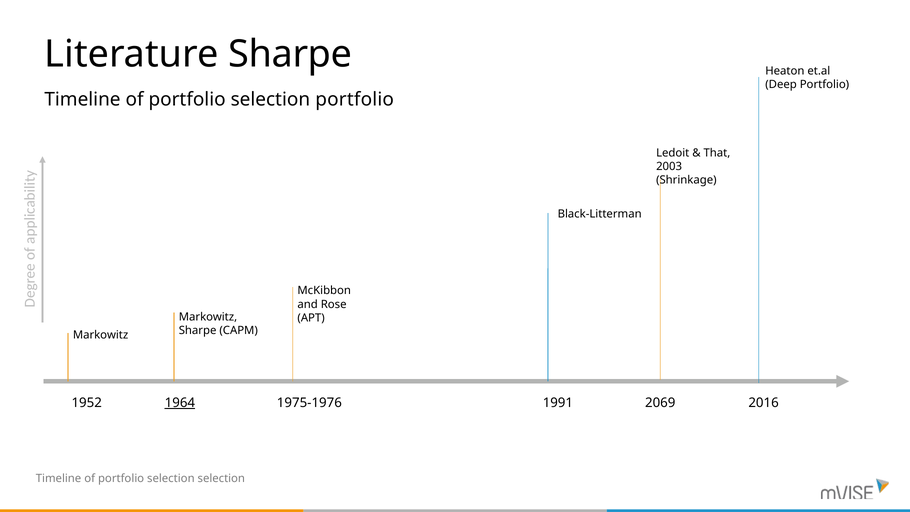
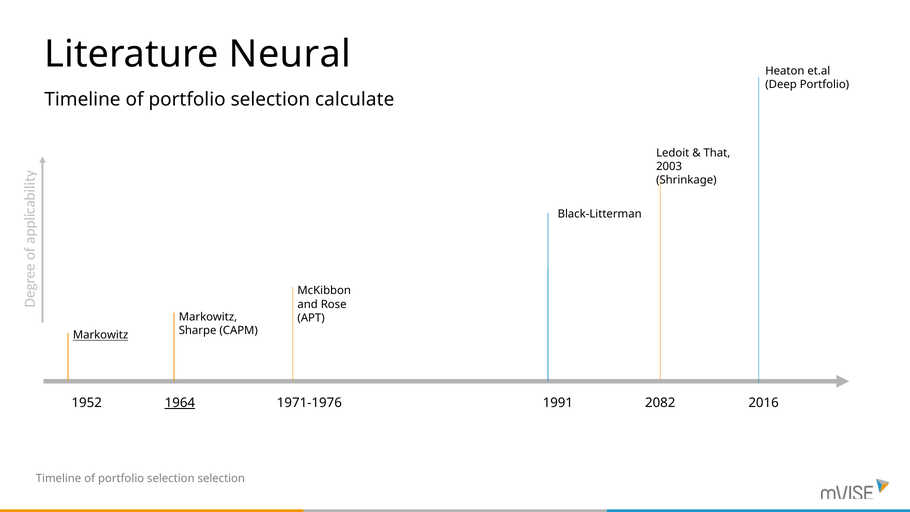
Literature Sharpe: Sharpe -> Neural (290, 54)
selection portfolio: portfolio -> calculate (355, 99)
Markowitz underline: none -> present (101, 335)
1975-1976: 1975-1976 -> 1971-1976 (309, 403)
2069: 2069 -> 2082 (660, 403)
